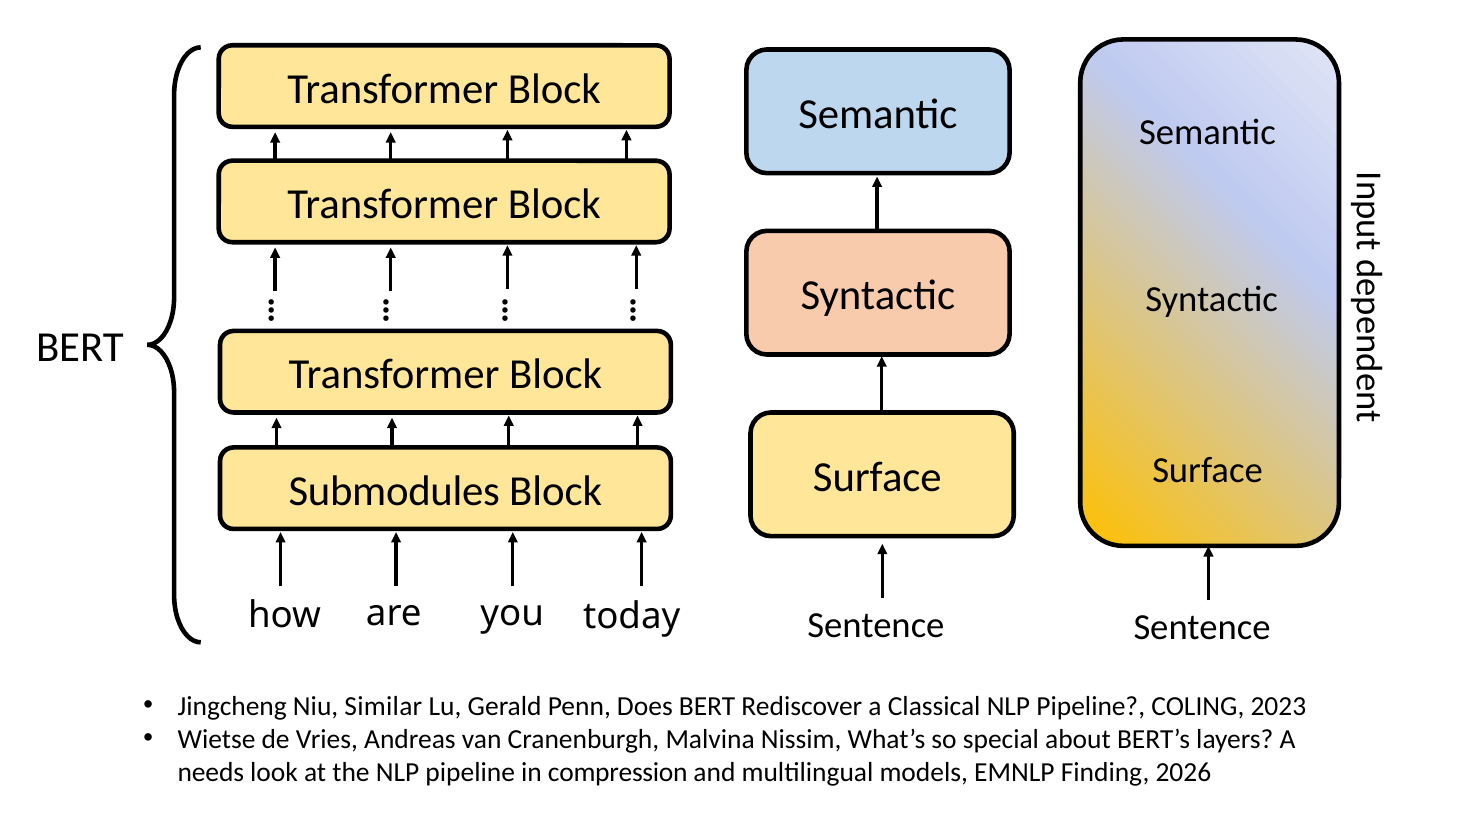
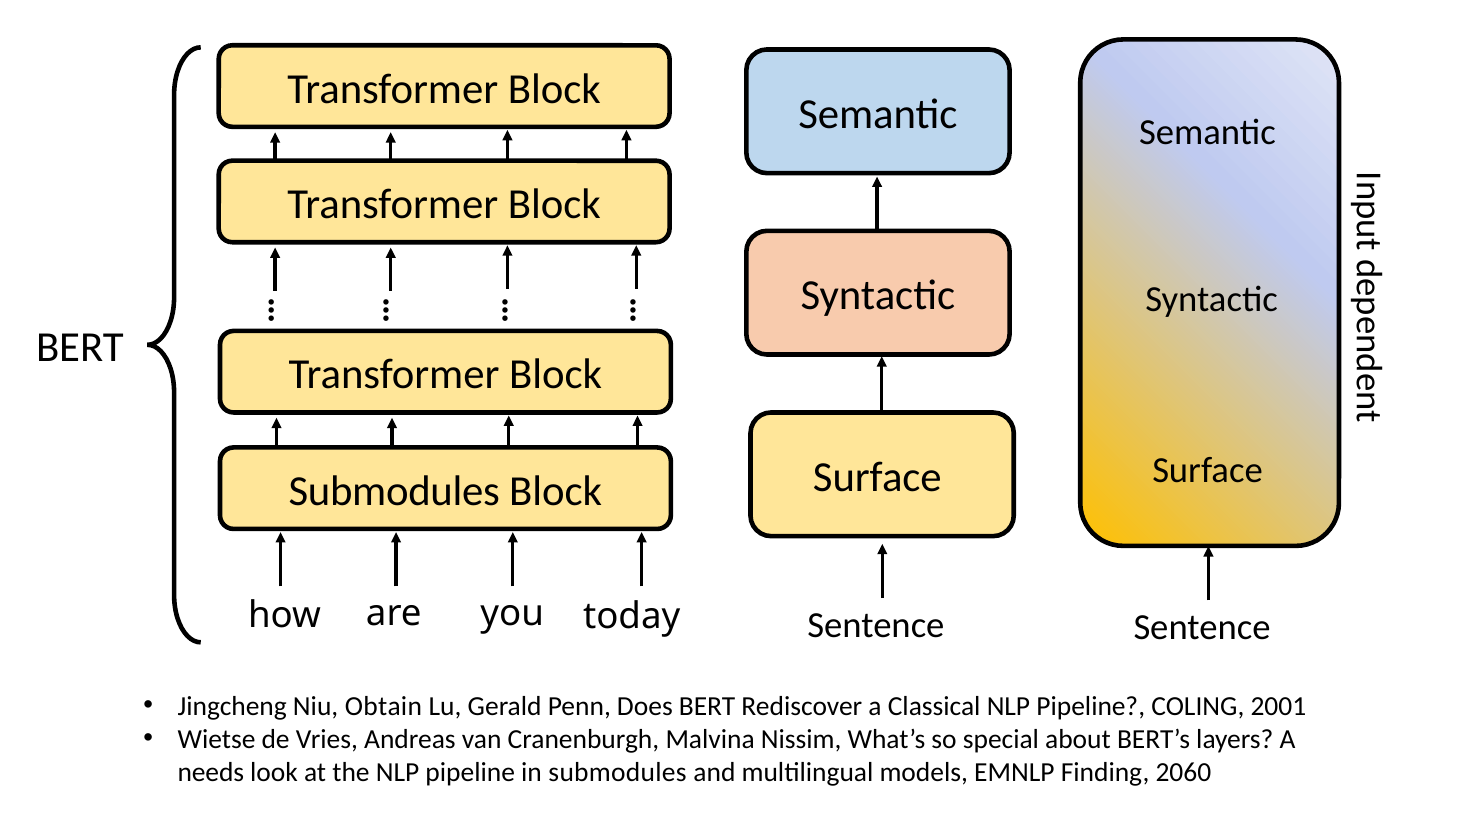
Similar: Similar -> Obtain (383, 706)
2023: 2023 -> 2001 (1278, 706)
in compression: compression -> submodules (618, 772)
2026: 2026 -> 2060 (1183, 772)
